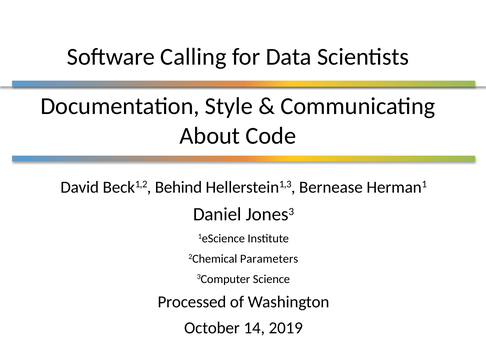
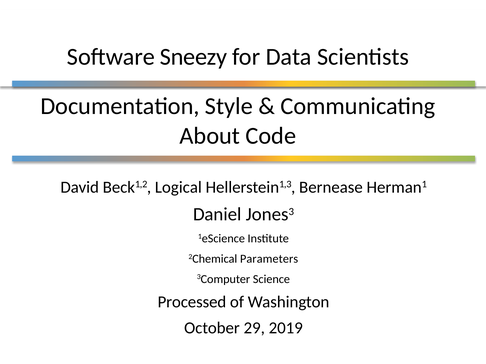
Calling: Calling -> Sneezy (194, 57)
Behind: Behind -> Logical (178, 187)
14: 14 -> 29 (254, 328)
